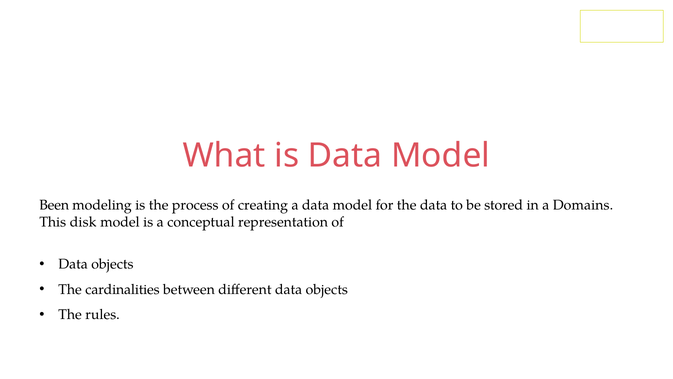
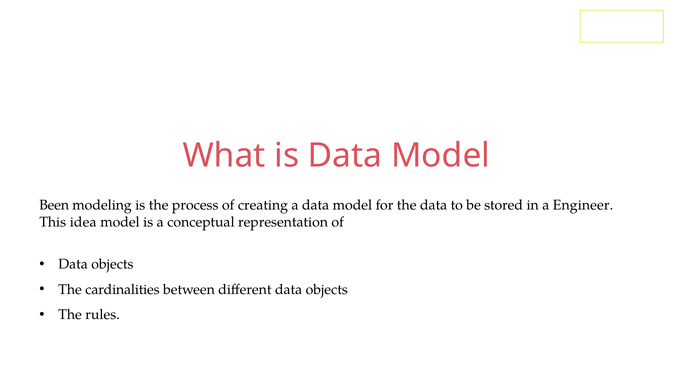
Domains: Domains -> Engineer (583, 205)
disk: disk -> idea (83, 222)
